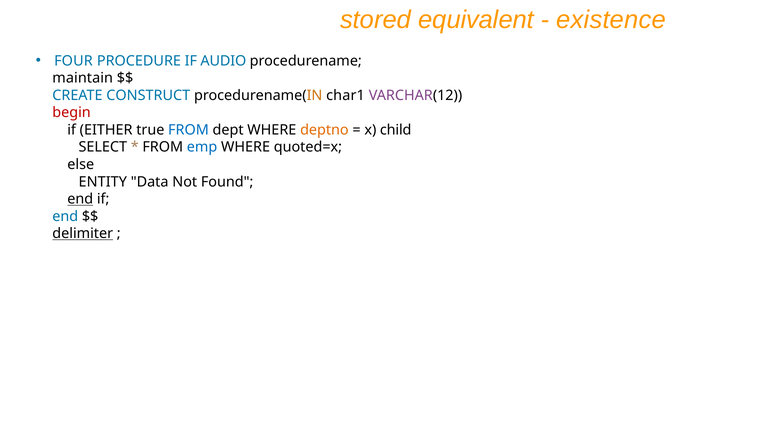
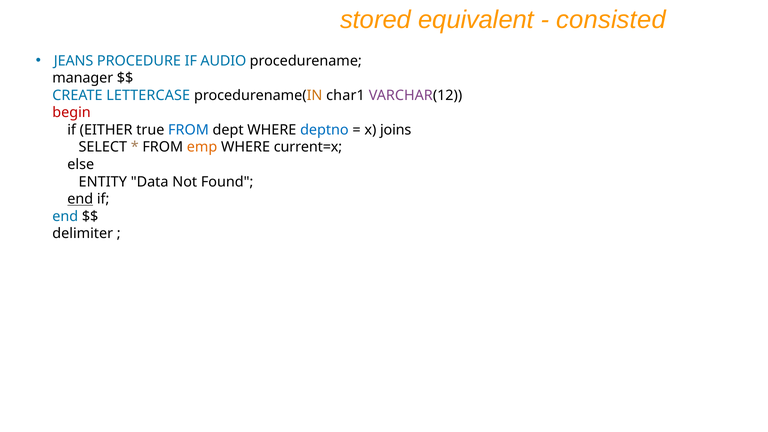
existence: existence -> consisted (611, 20)
FOUR: FOUR -> JEANS (74, 61)
maintain: maintain -> manager (83, 78)
CONSTRUCT: CONSTRUCT -> LETTERCASE (148, 95)
deptno colour: orange -> blue (324, 130)
child: child -> joins (396, 130)
emp colour: blue -> orange (202, 147)
quoted=x: quoted=x -> current=x (308, 147)
delimiter underline: present -> none (83, 234)
